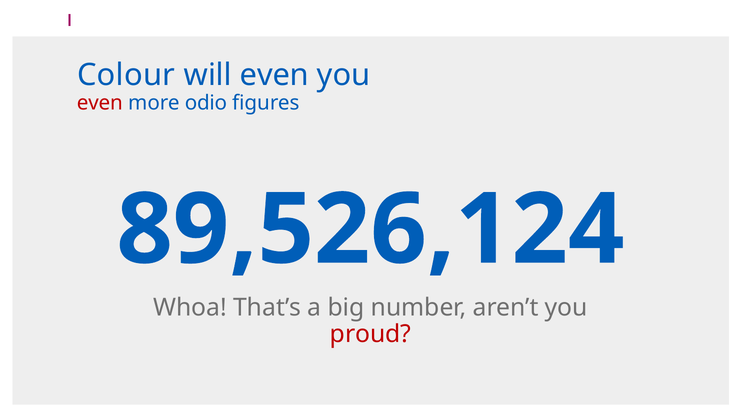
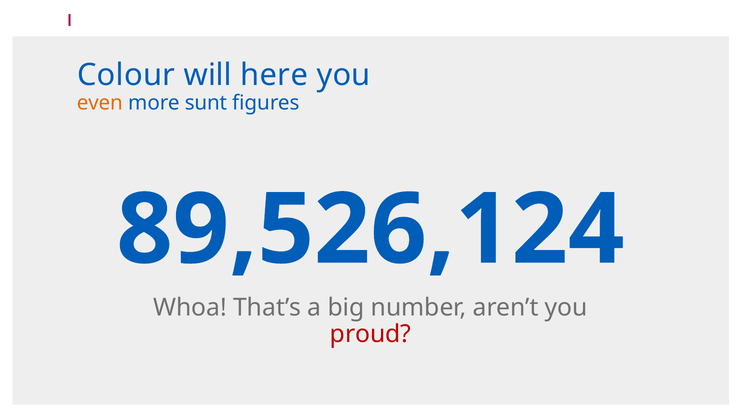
will even: even -> here (274, 75)
even colour: red -> orange (100, 103)
odio: odio -> sunt (206, 103)
